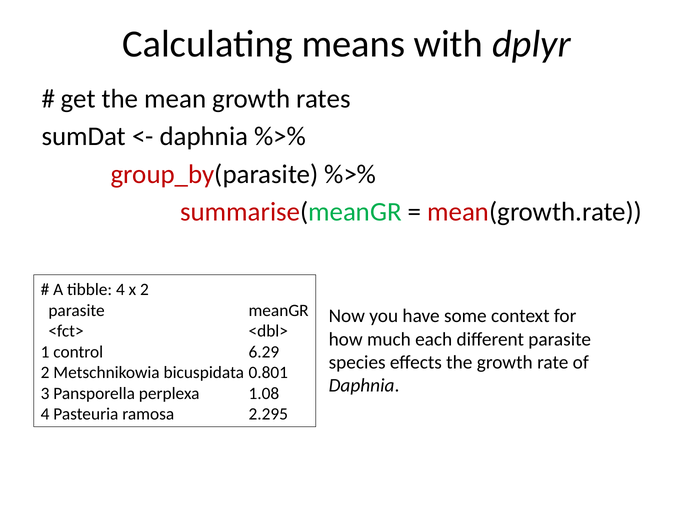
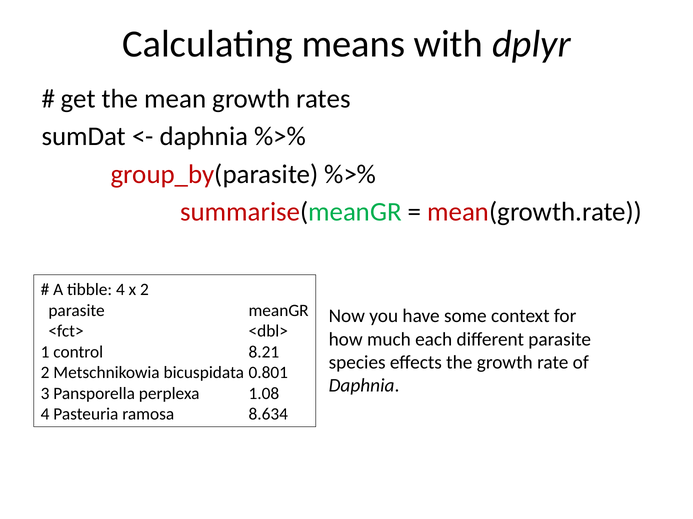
6.29: 6.29 -> 8.21 (264, 352)
2.295: 2.295 -> 8.634 (268, 415)
